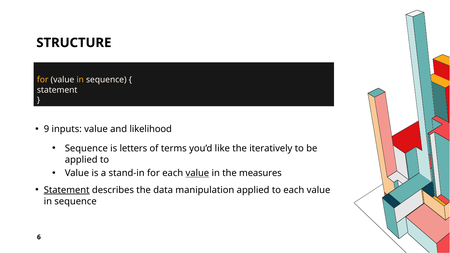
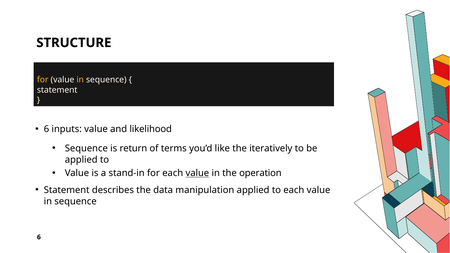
9: 9 -> 6 (46, 129)
letters: letters -> return (133, 148)
measures: measures -> operation (260, 173)
Statement underline: present -> none (67, 190)
